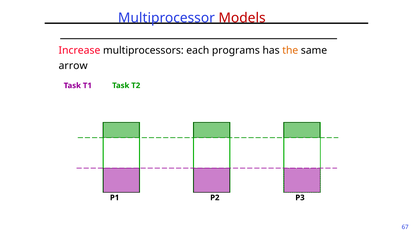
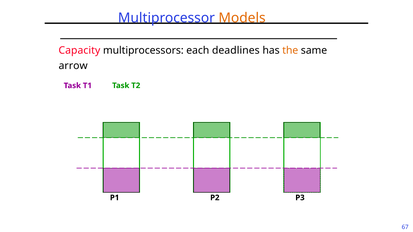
Models colour: red -> orange (242, 18)
Increase: Increase -> Capacity (79, 50)
programs: programs -> deadlines (236, 50)
